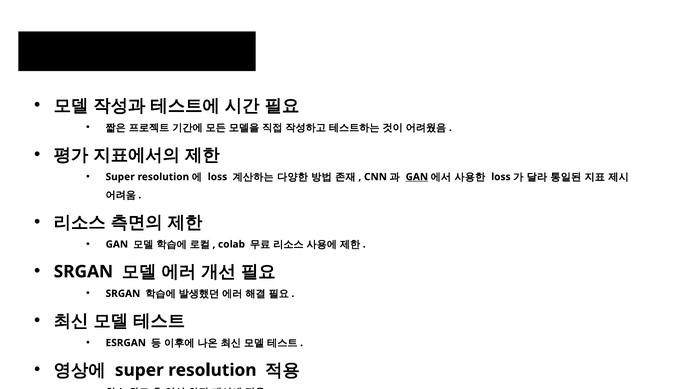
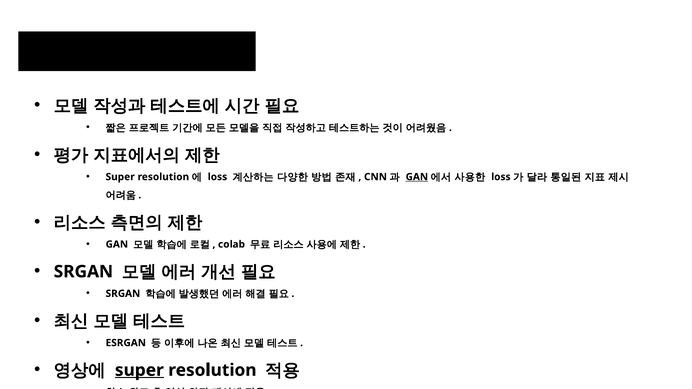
super underline: none -> present (139, 370)
